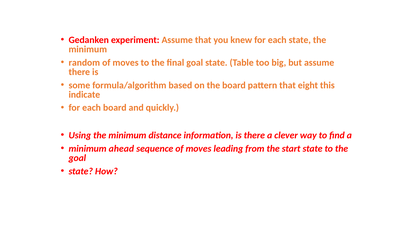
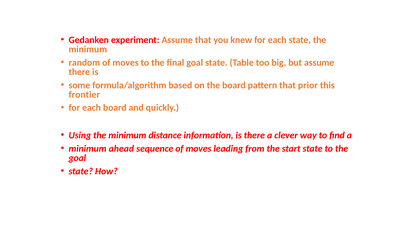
eight: eight -> prior (308, 85)
indicate: indicate -> frontier (84, 94)
